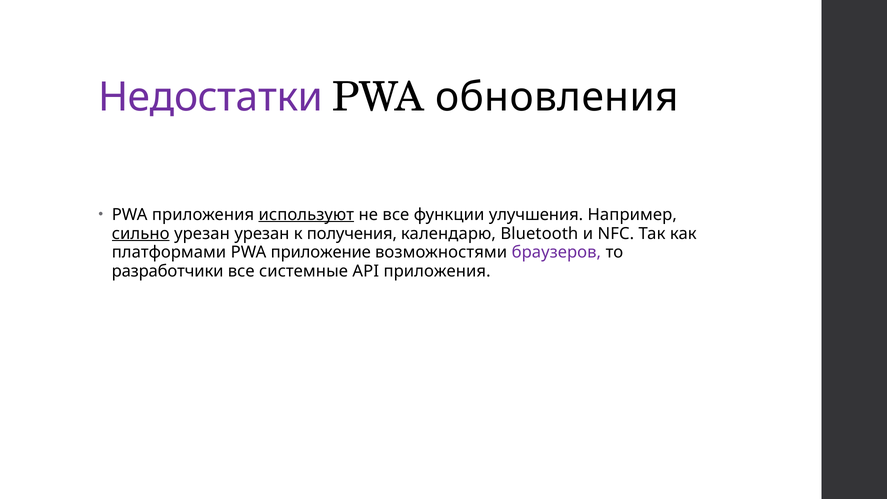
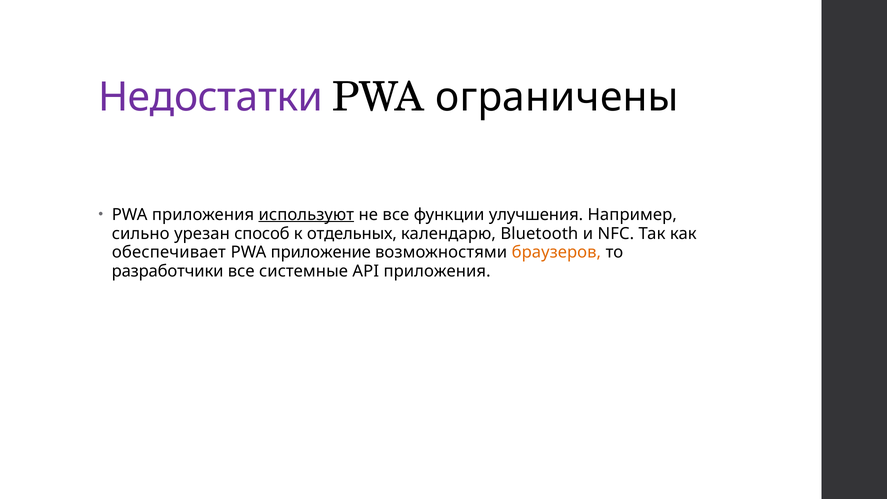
обновления: обновления -> ограничены (557, 98)
сильно underline: present -> none (141, 234)
урезан урезан: урезан -> способ (262, 234)
получения: получения -> отдельных (352, 234)
платформами: платформами -> обеспечивает (169, 252)
браузеров colour: purple -> orange (556, 252)
